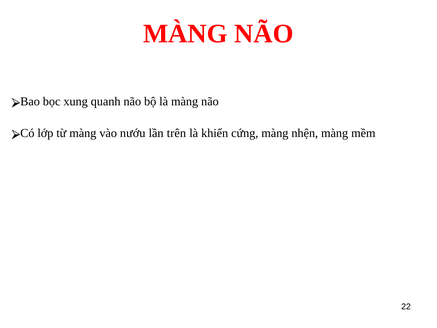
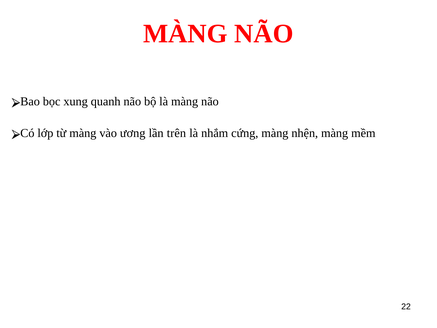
nướu: nướu -> ương (133, 133)
khiển: khiển -> nhắm (215, 133)
